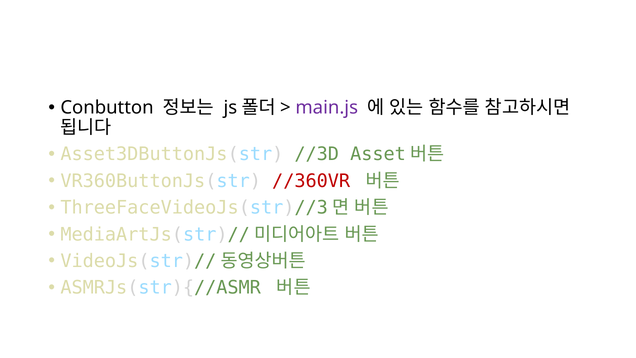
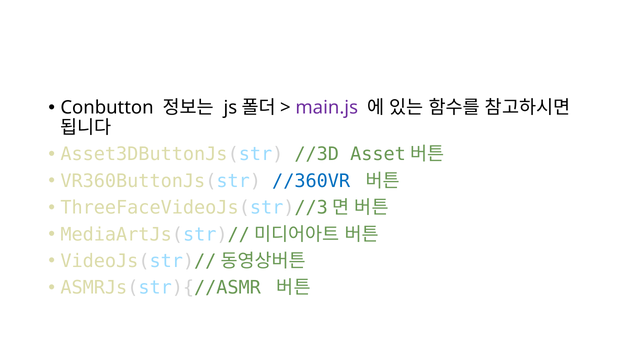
//360VR colour: red -> blue (311, 181)
